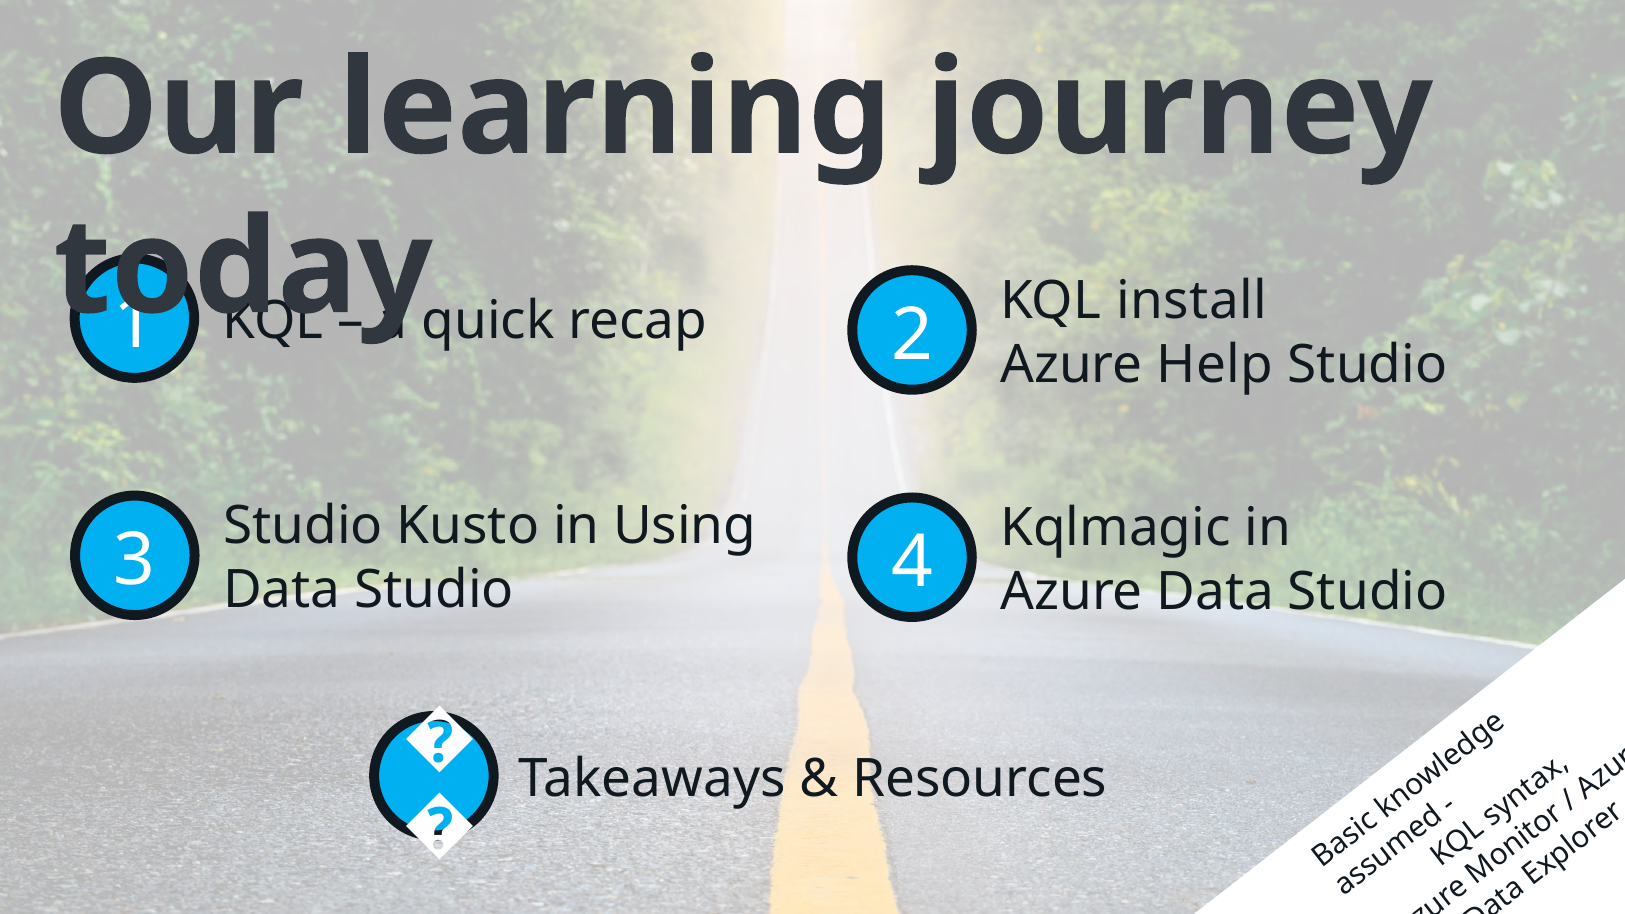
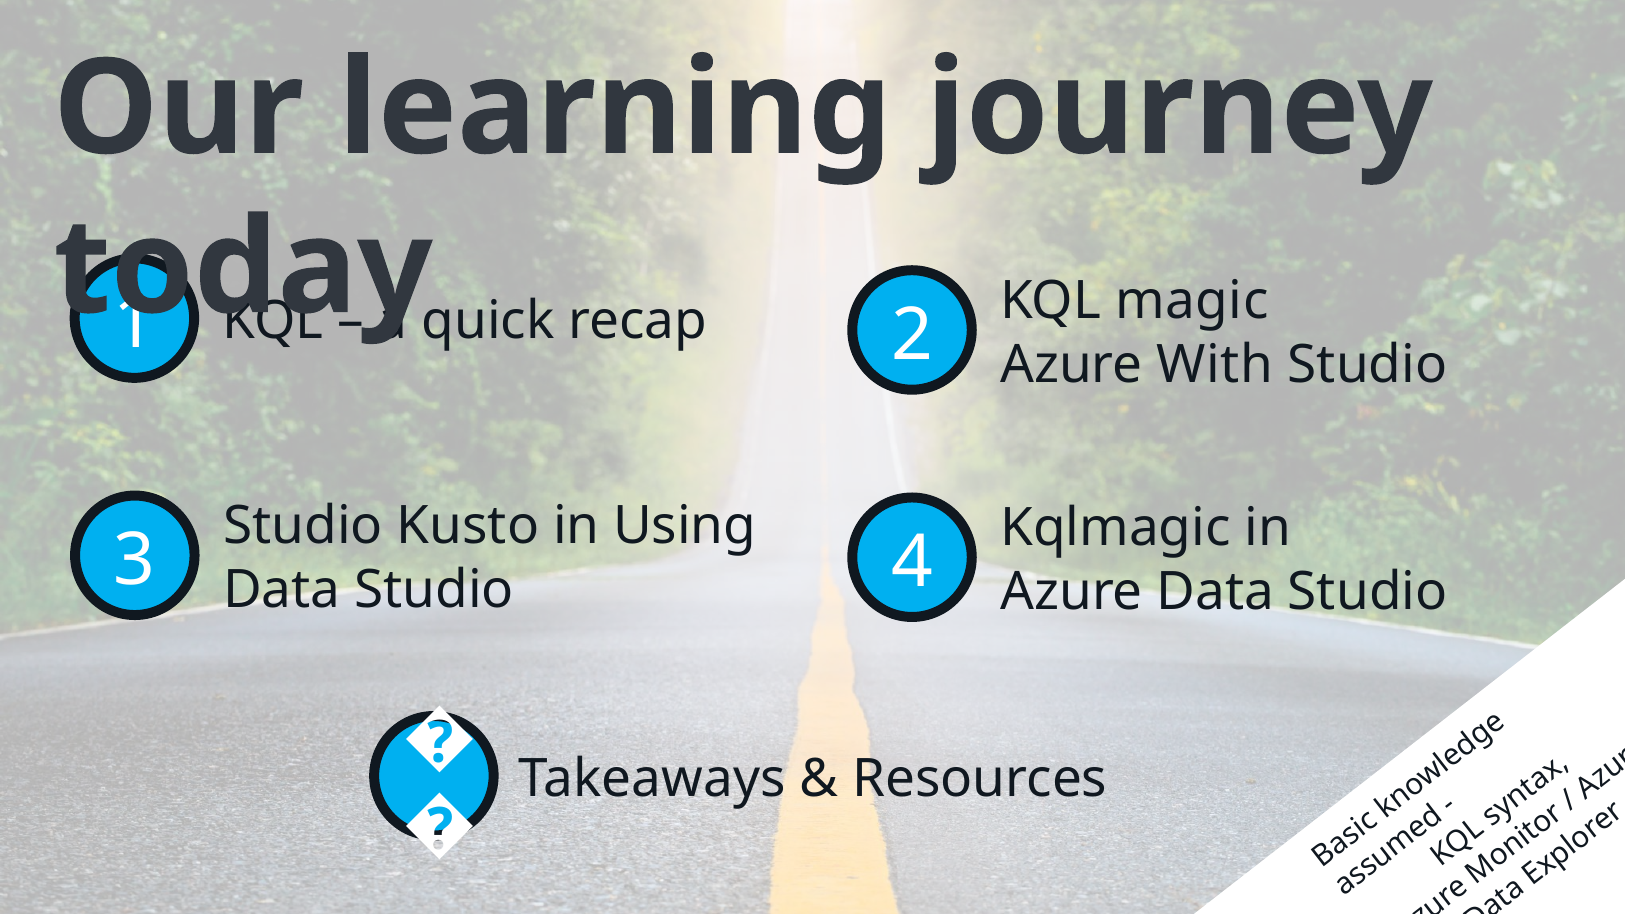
install: install -> magic (1192, 301)
Help: Help -> With (1215, 365)
